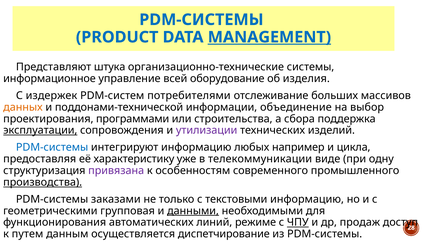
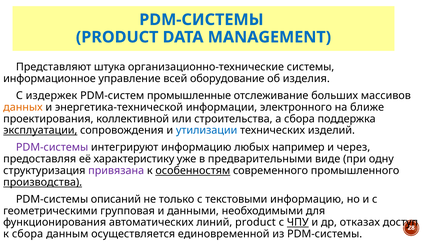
MANAGEMENT underline: present -> none (269, 37)
потребителями: потребителями -> промышленные (189, 96)
поддонами-технической: поддонами-технической -> энергетика-технической (119, 107)
объединение: объединение -> электронного (296, 107)
выбор: выбор -> ближе (367, 107)
программами: программами -> коллективной (133, 119)
утилизации colour: purple -> blue (207, 131)
PDM-системы colour: blue -> purple (52, 148)
цикла: цикла -> через (353, 148)
телекоммуникации: телекоммуникации -> предварительными (260, 159)
особенностям underline: none -> present (193, 171)
заказами: заказами -> описаний (116, 200)
данными underline: present -> none (193, 211)
линий режиме: режиме -> product (255, 223)
продаж: продаж -> отказах (360, 223)
к путем: путем -> сбора (28, 234)
диспетчирование: диспетчирование -> единовременной (224, 234)
